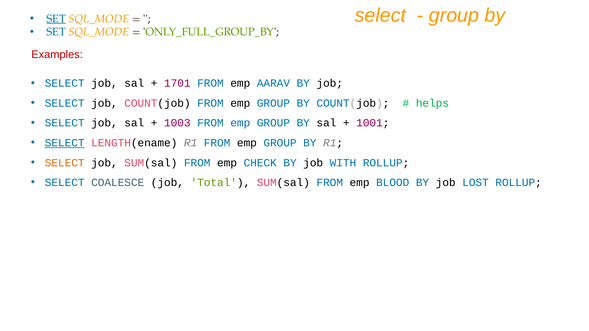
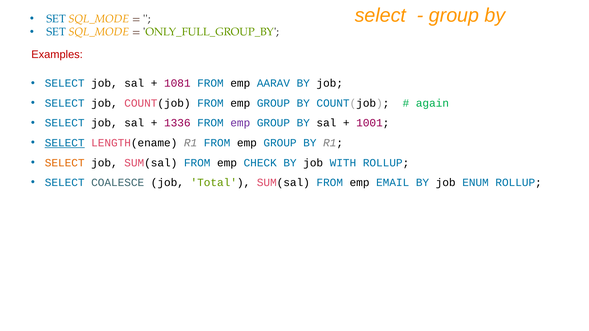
SET underline: present -> none (56, 19)
1701: 1701 -> 1081 (177, 83)
helps: helps -> again (432, 103)
1003: 1003 -> 1336 (177, 123)
emp colour: blue -> purple (240, 123)
BLOOD: BLOOD -> EMAIL (393, 183)
LOST: LOST -> ENUM (476, 183)
